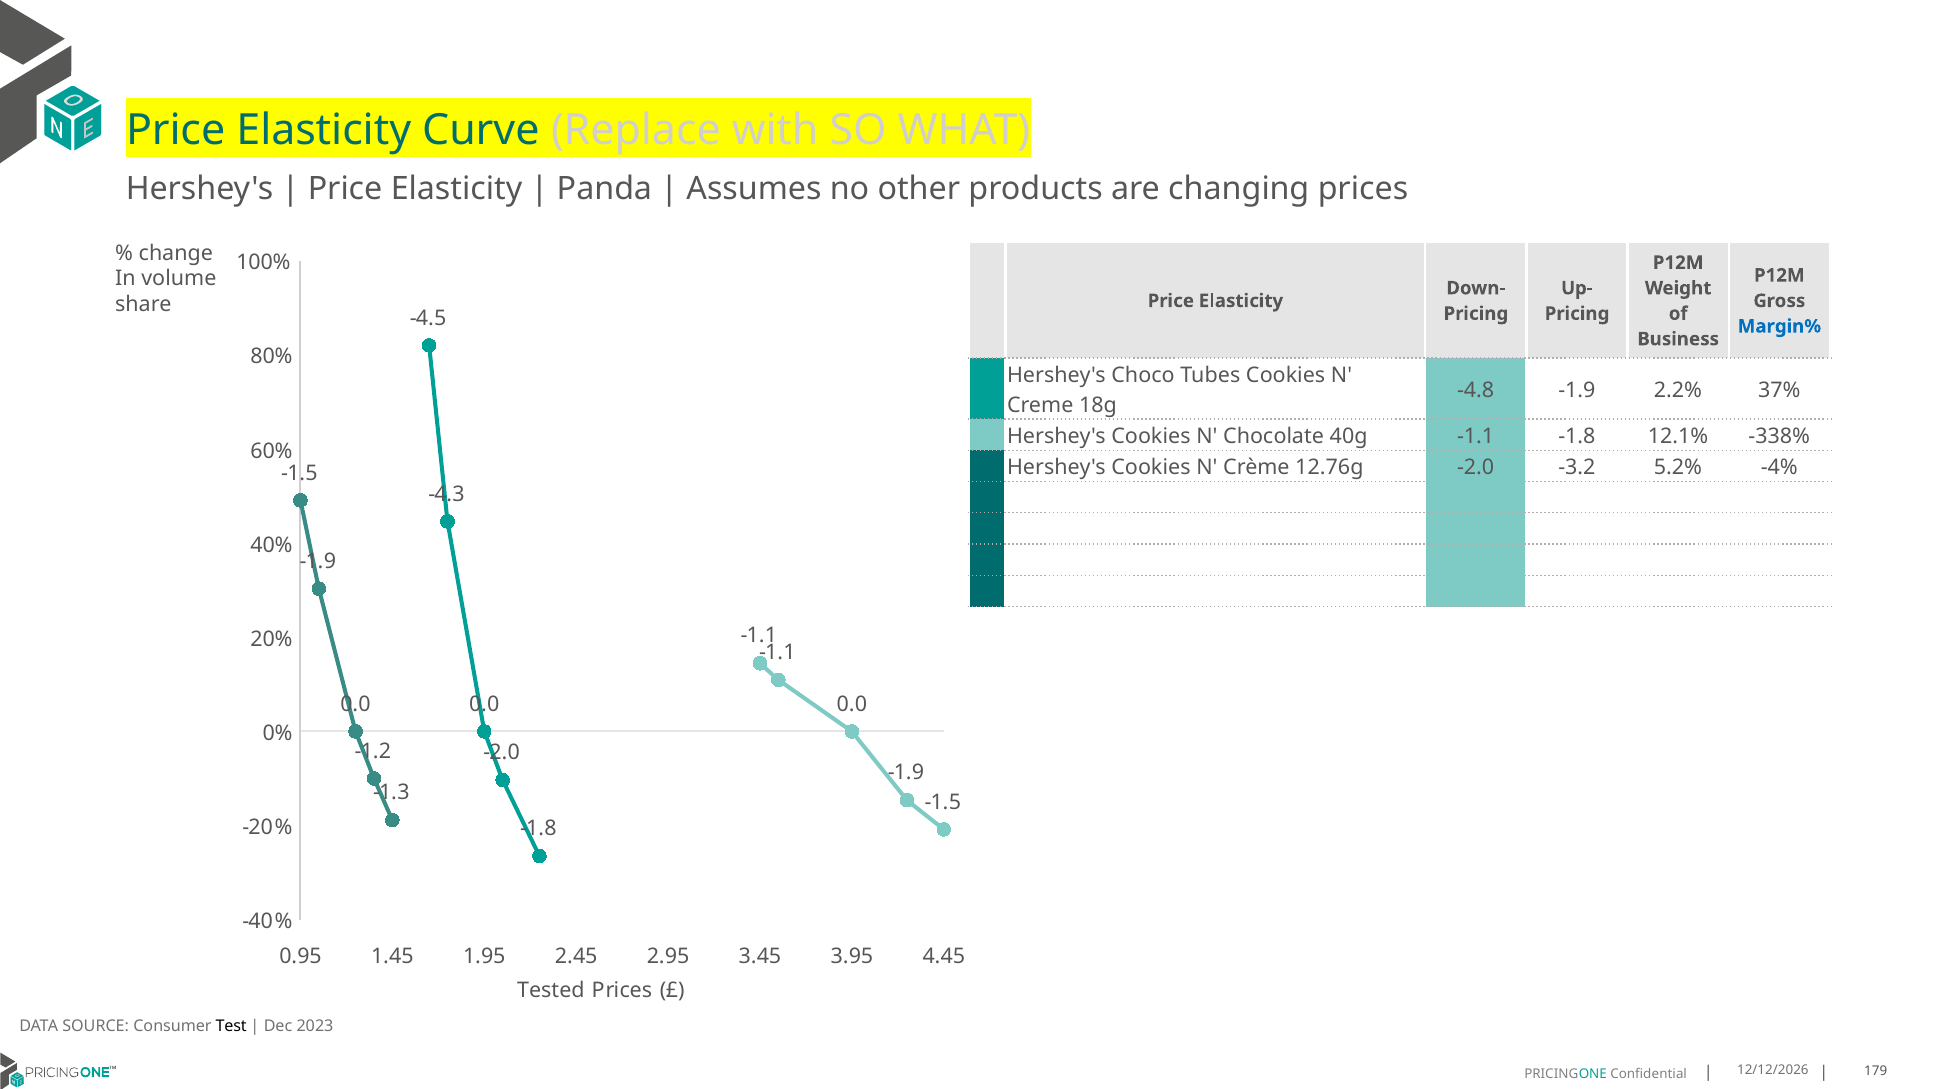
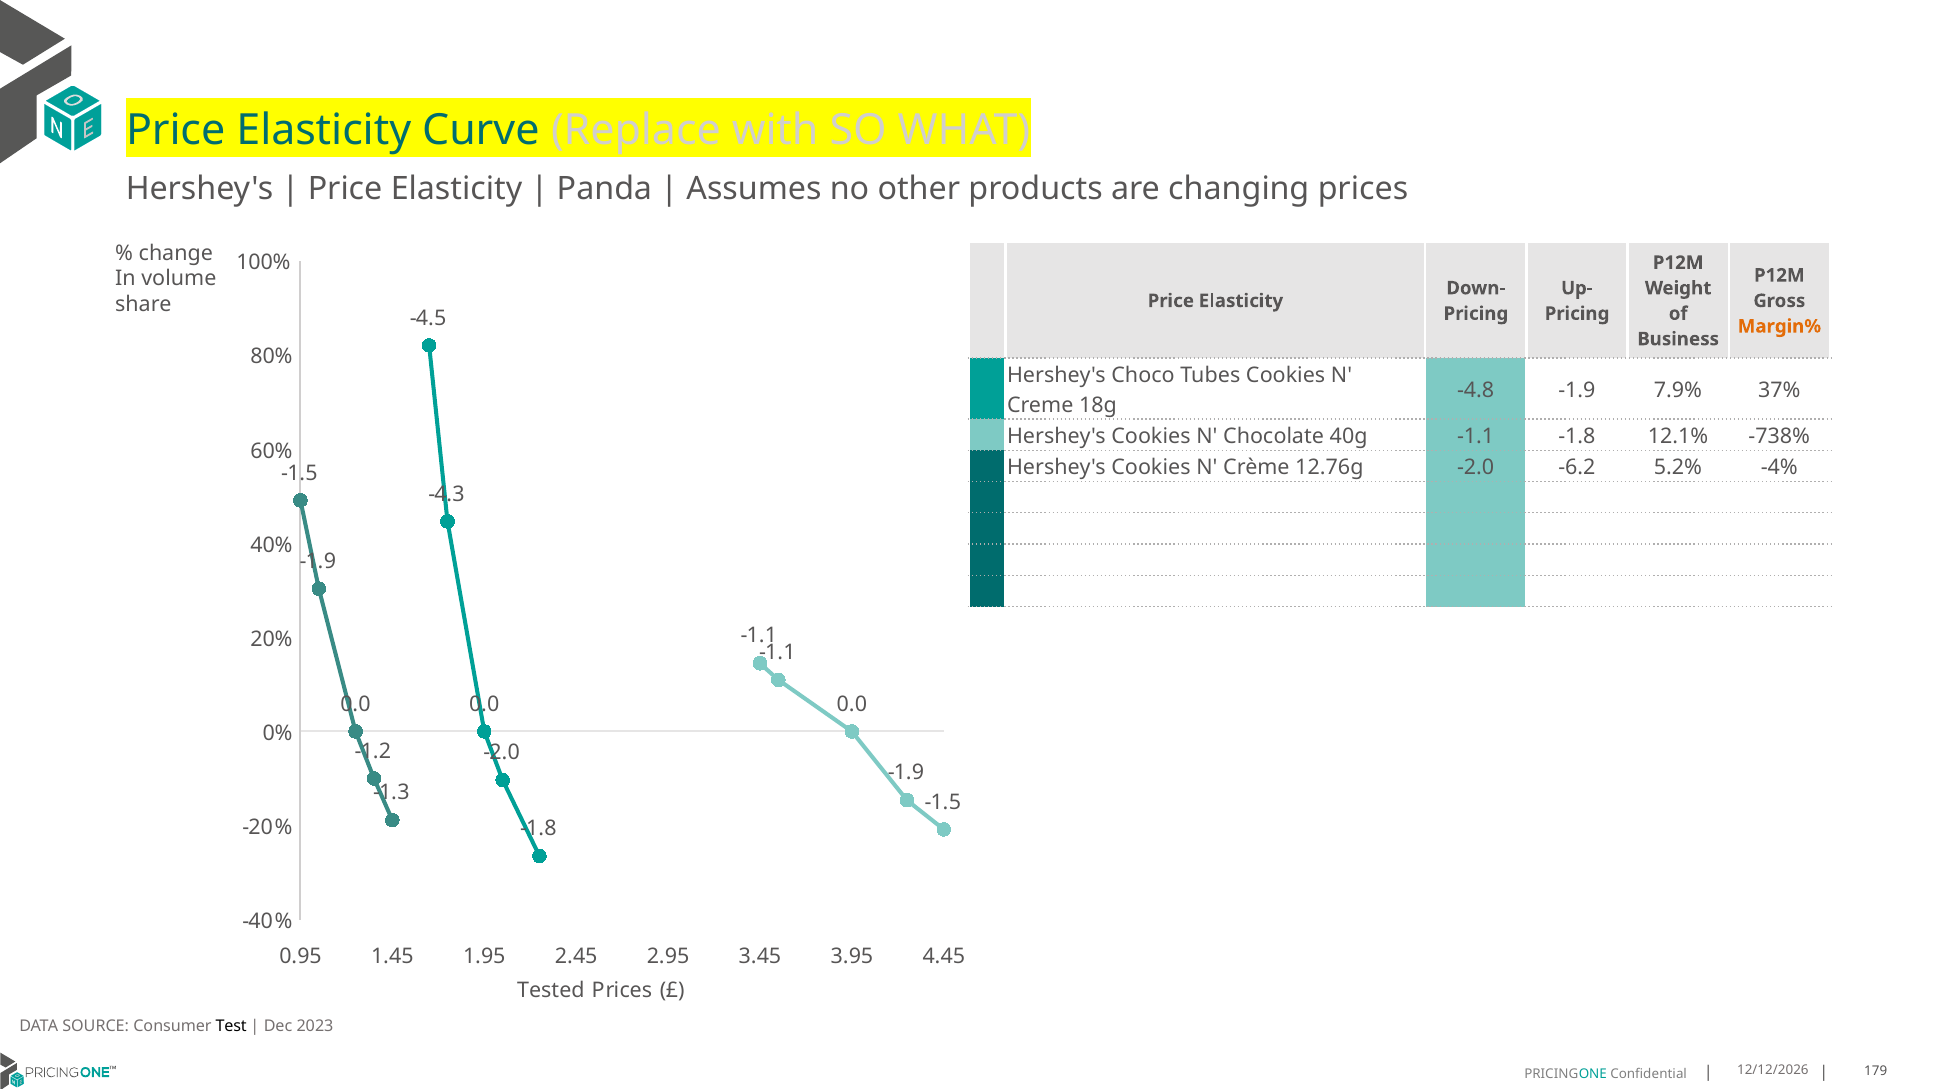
Margin% colour: blue -> orange (1779, 326)
2.2%: 2.2% -> 7.9% (1678, 390)
-338%: -338% -> -738% (1779, 436)
-3.2: -3.2 -> -6.2 (1577, 467)
